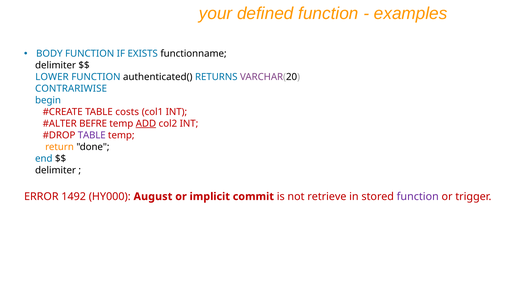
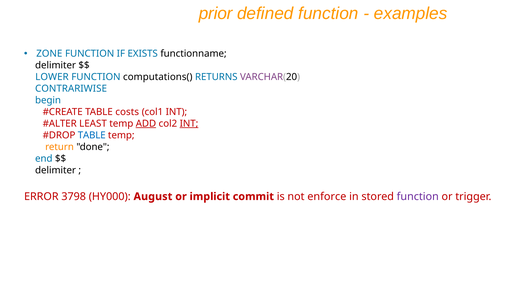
your: your -> prior (216, 13)
BODY: BODY -> ZONE (49, 54)
authenticated(: authenticated( -> computations( (158, 77)
BEFRE: BEFRE -> LEAST (93, 123)
INT underline: none -> present (189, 123)
TABLE colour: purple -> blue (92, 135)
1492: 1492 -> 3798 (74, 196)
retrieve: retrieve -> enforce (327, 196)
